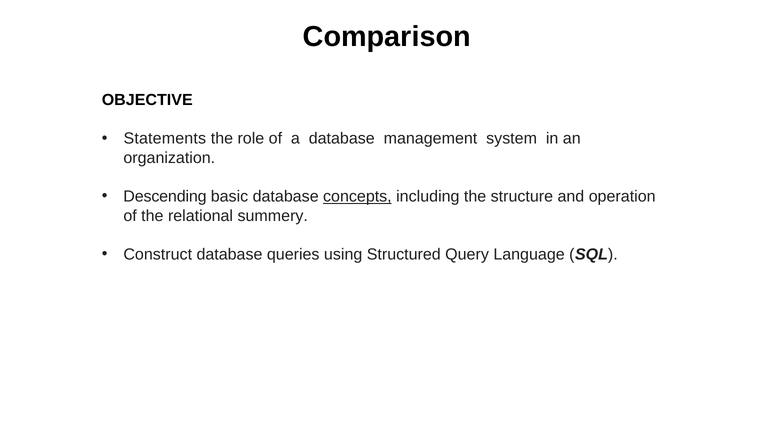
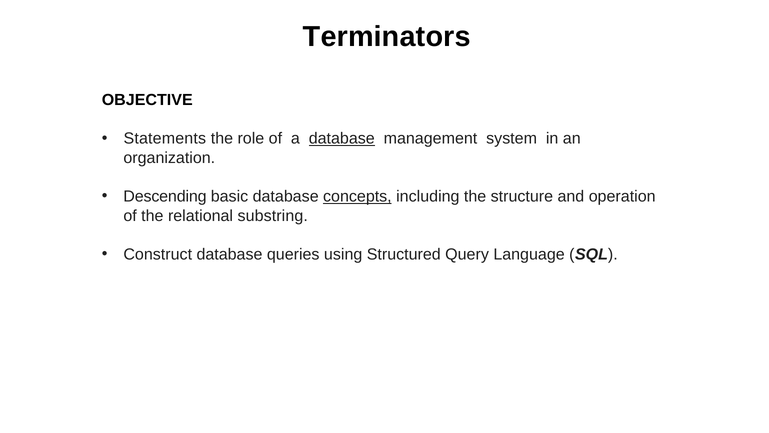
Comparison: Comparison -> Terminators (387, 37)
database underline: none -> present (342, 139)
summery: summery -> substring (273, 216)
